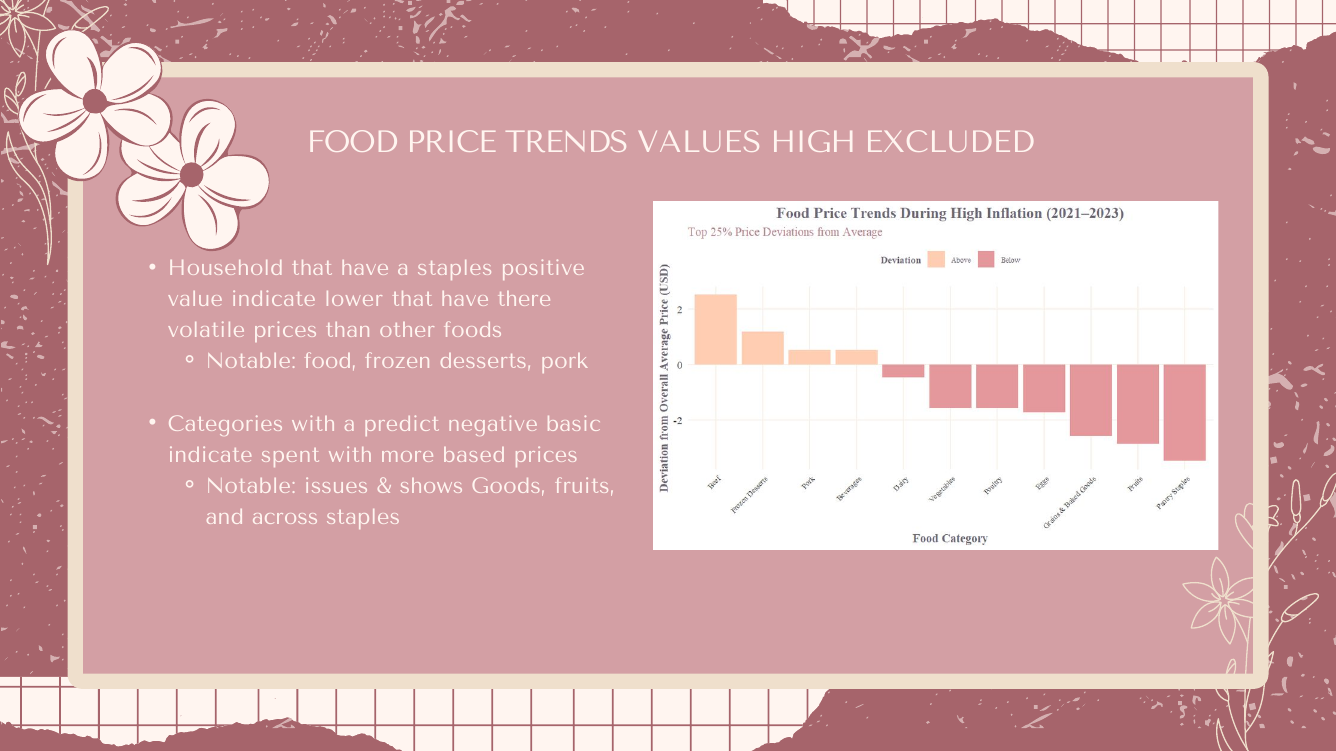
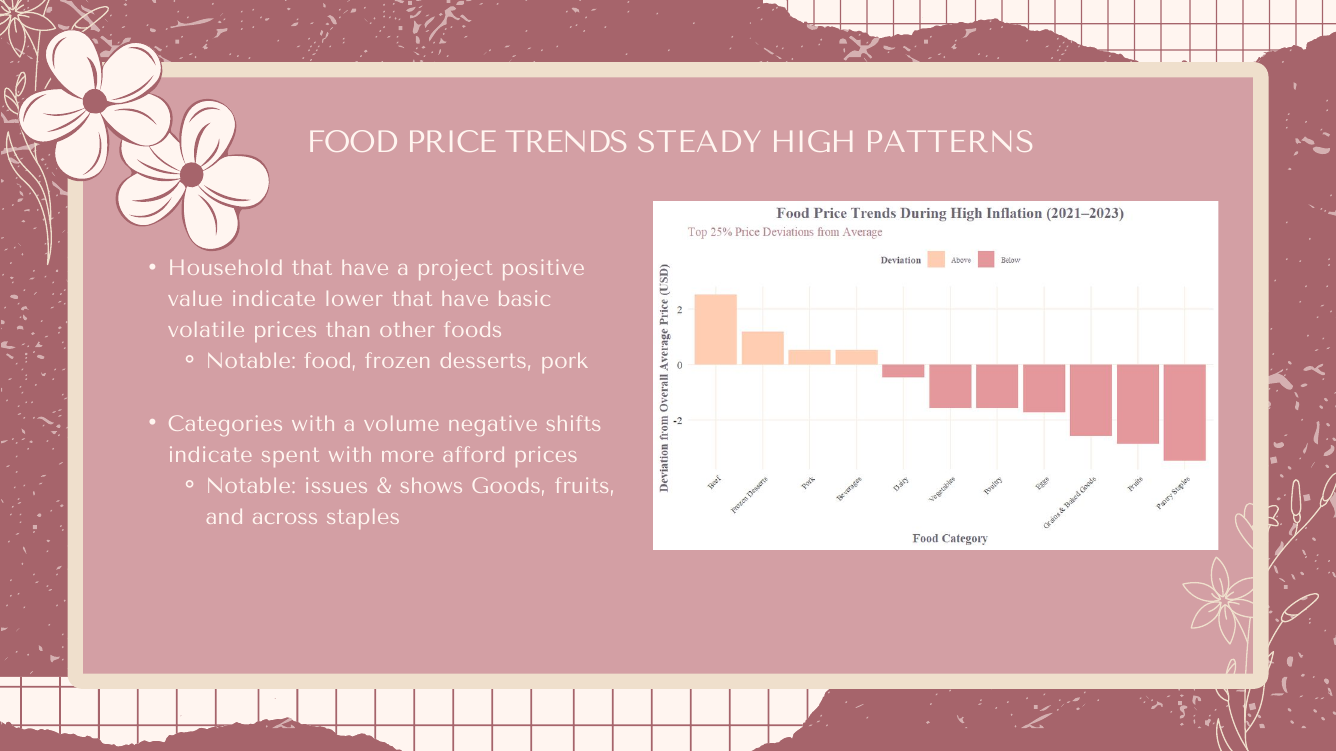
VALUES: VALUES -> STEADY (699, 142)
EXCLUDED: EXCLUDED -> PATTERNS (949, 142)
a staples: staples -> project (455, 268)
there: there -> basic (524, 299)
predict: predict -> volume (402, 424)
basic: basic -> shifts (574, 424)
based: based -> afford (474, 455)
